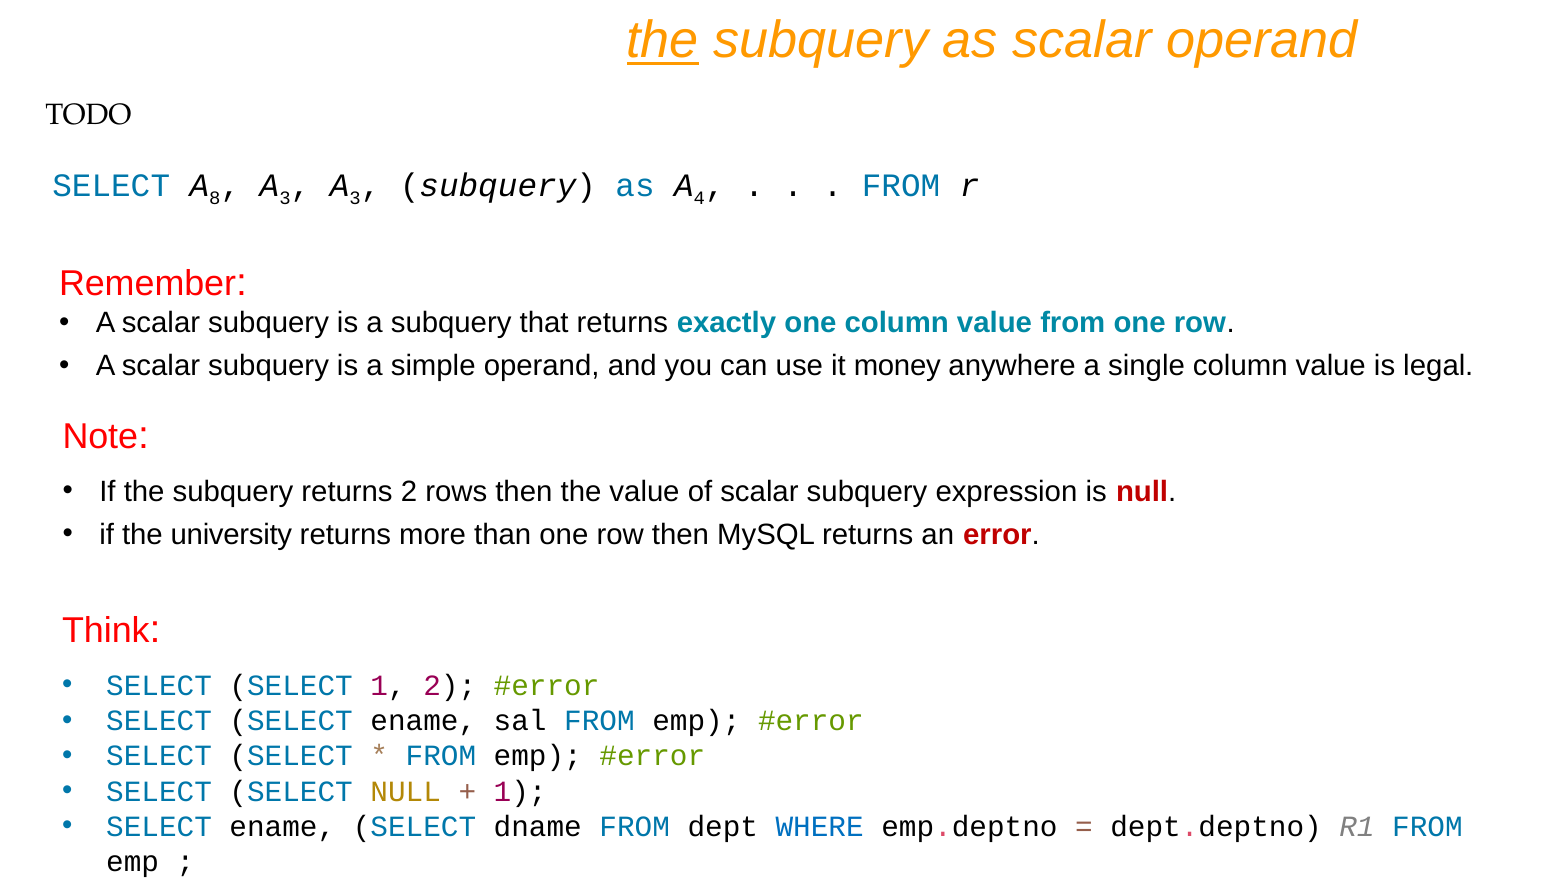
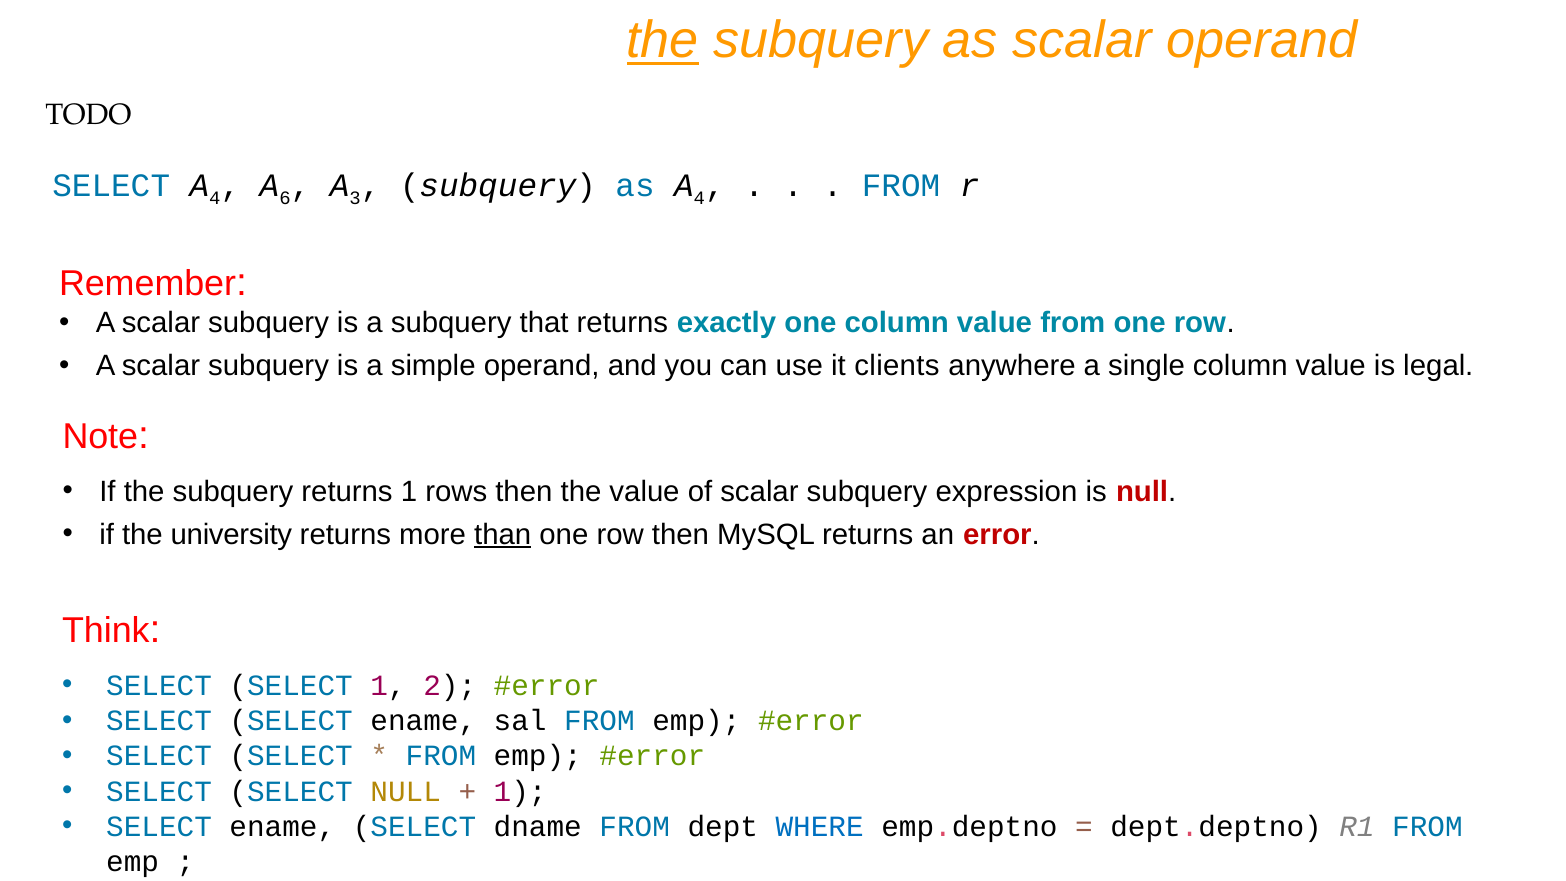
SELECT A 8: 8 -> 4 (215, 198)
3: 3 -> 6 (285, 198)
money: money -> clients (897, 366)
returns 2: 2 -> 1 (409, 492)
than underline: none -> present (503, 535)
